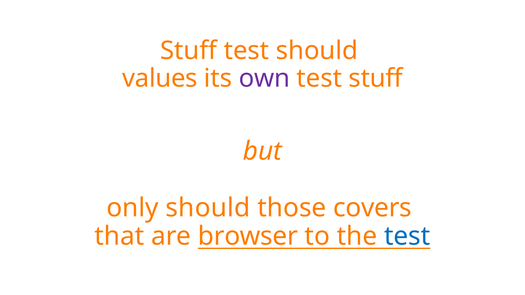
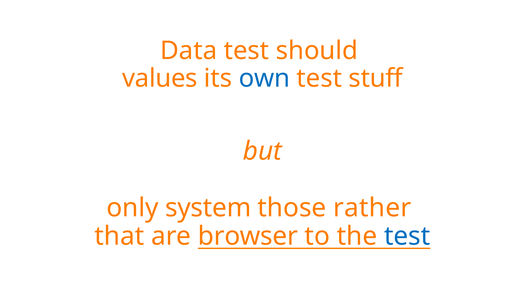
Stuff: Stuff -> Data (189, 51)
own colour: purple -> blue (264, 78)
only should: should -> system (208, 208)
covers: covers -> rather (372, 208)
